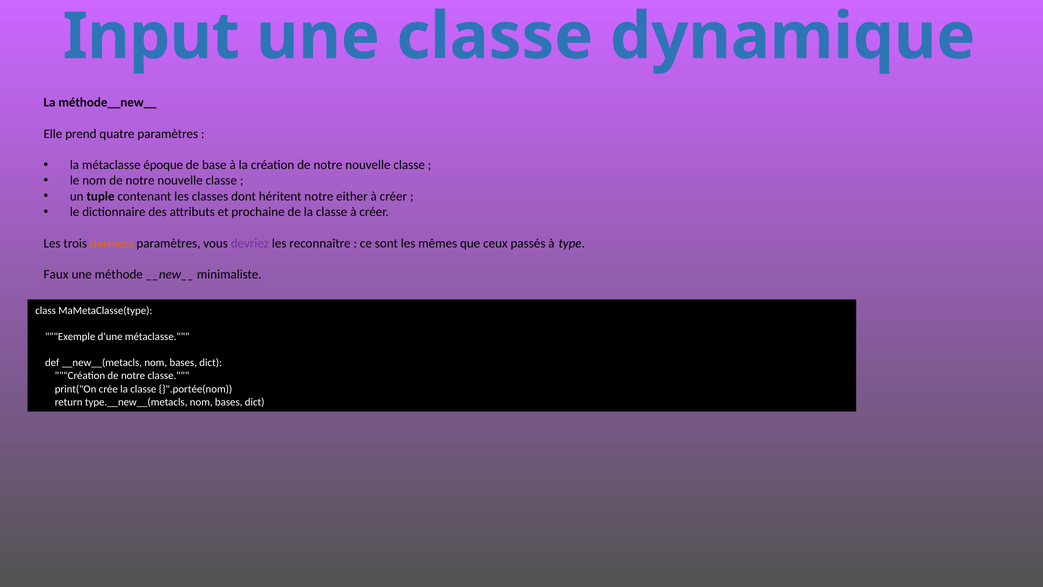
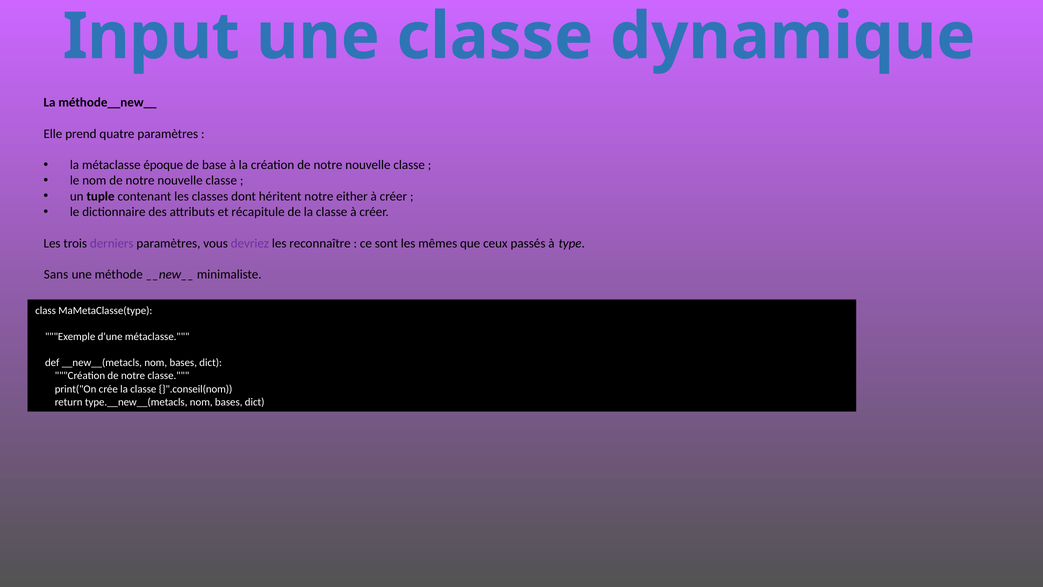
prochaine: prochaine -> récapitule (258, 212)
derniers colour: orange -> purple (112, 243)
Faux: Faux -> Sans (56, 274)
}".portée(nom: }".portée(nom -> }".conseil(nom (196, 389)
